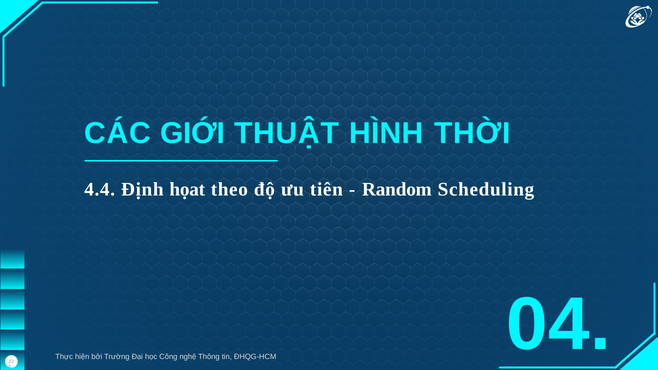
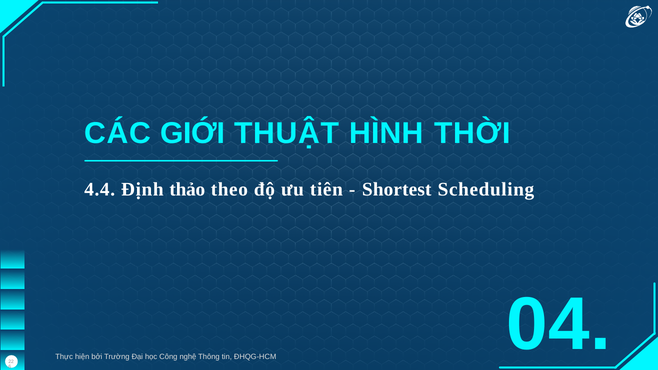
họat: họat -> thảo (187, 190)
Random: Random -> Shortest (397, 190)
